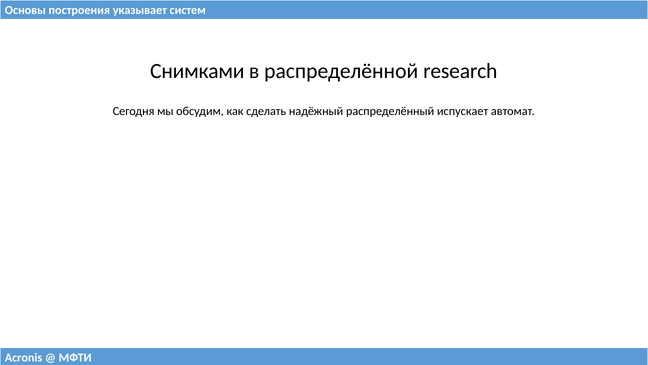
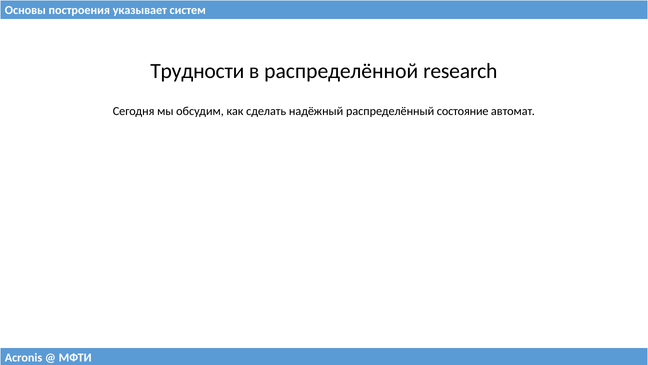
Снимками: Снимками -> Трудности (197, 71)
испускает: испускает -> состояние (463, 111)
